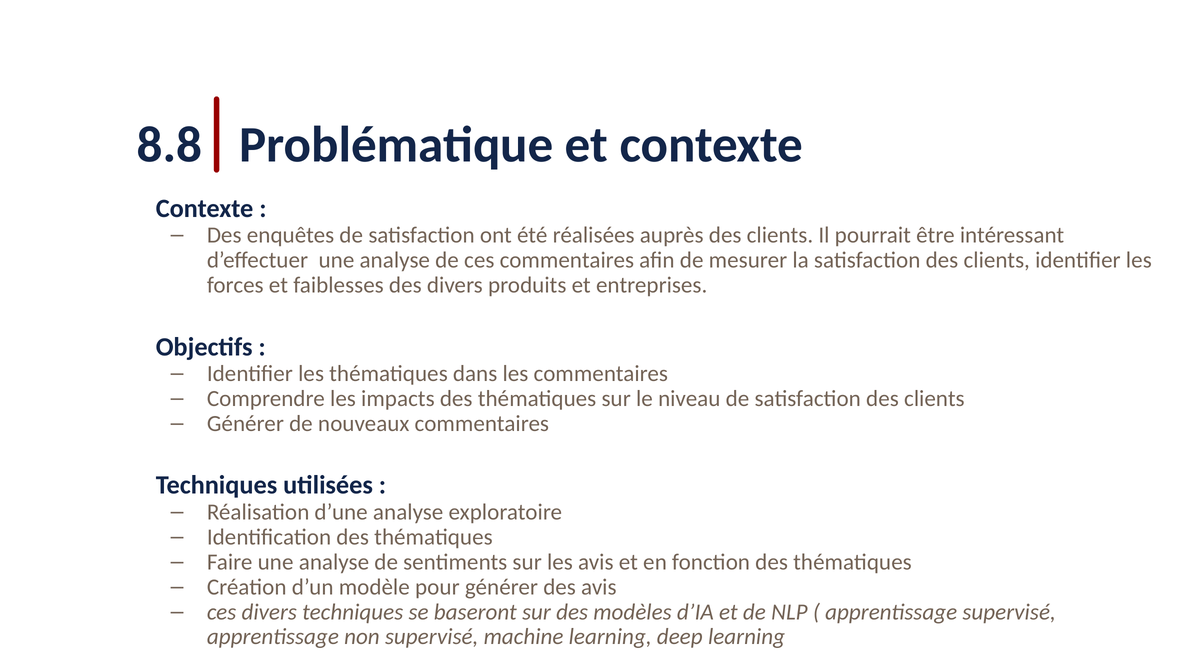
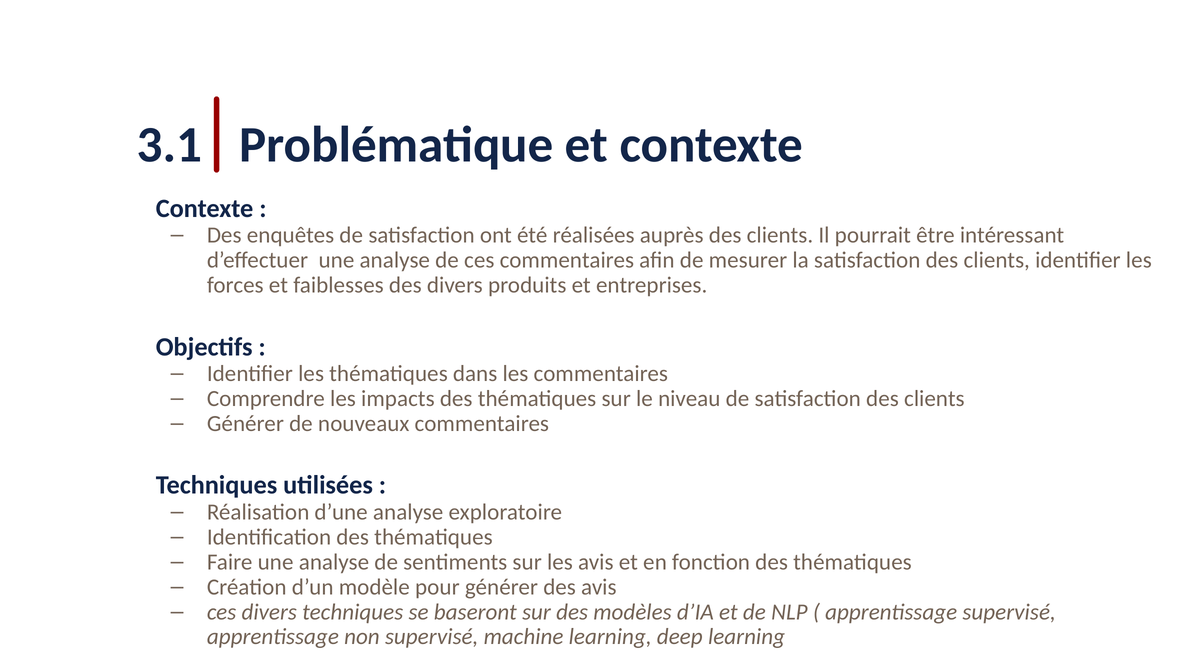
8.8: 8.8 -> 3.1 (169, 145)
